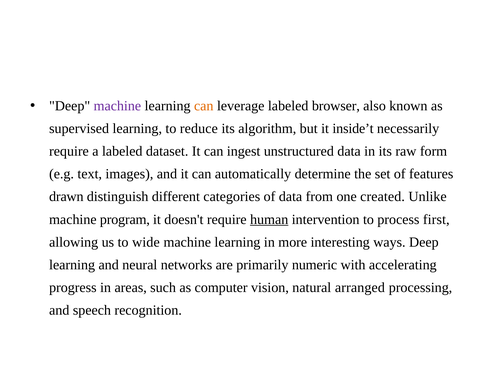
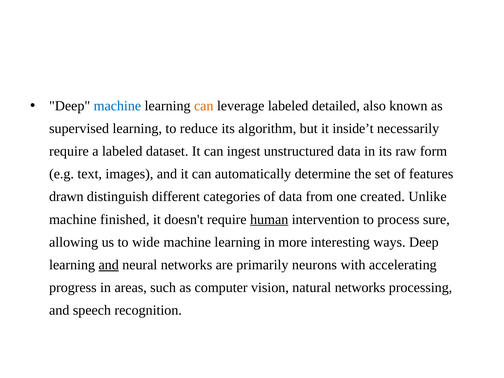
machine colour: purple -> blue (117, 106)
browser: browser -> detailed (336, 106)
program: program -> finished (125, 219)
first: first -> sure (436, 219)
and underline: none -> present (109, 265)
numeric: numeric -> neurons (314, 265)
natural arranged: arranged -> networks (360, 287)
